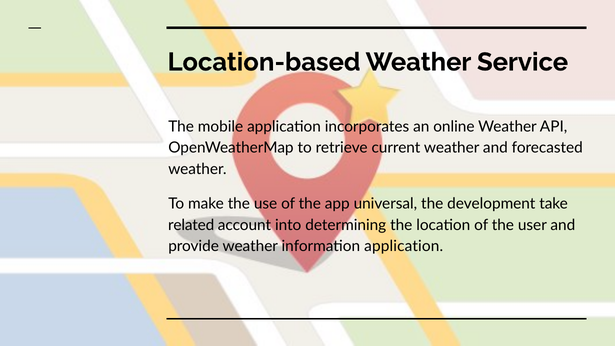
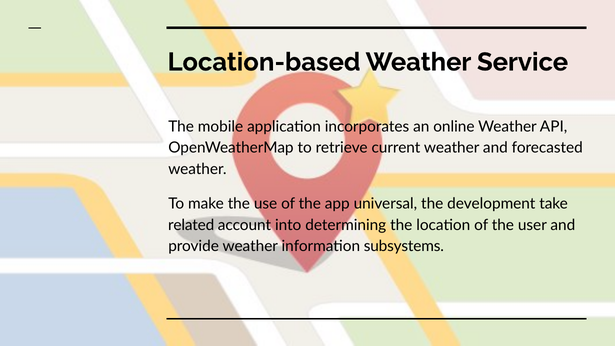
information application: application -> subsystems (404, 246)
